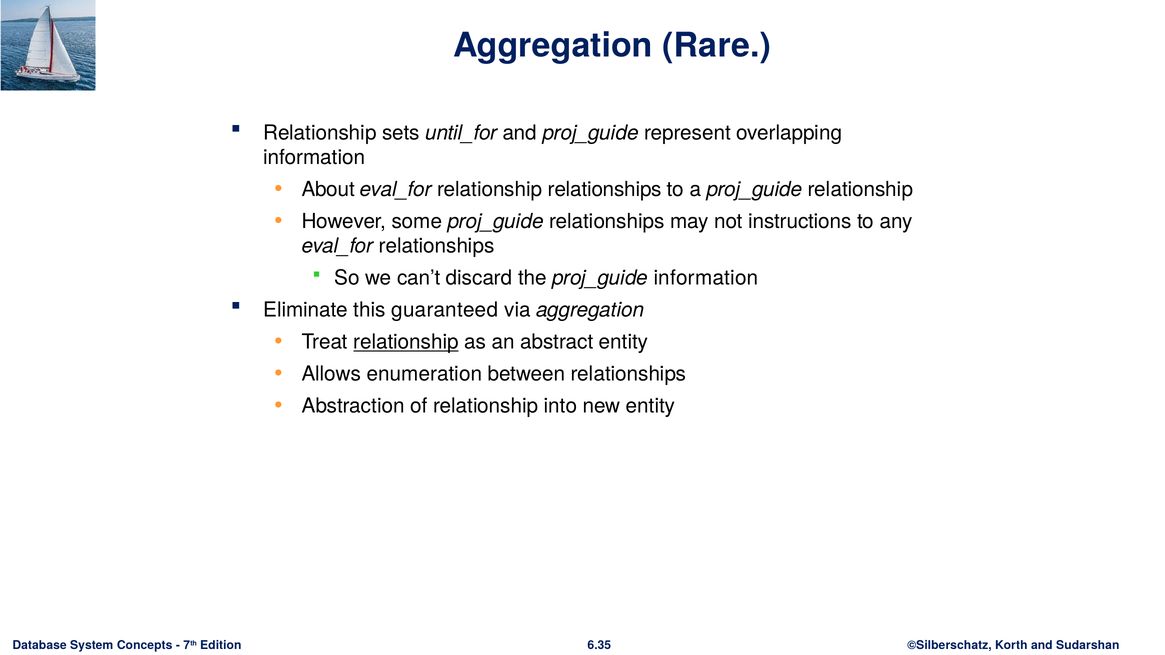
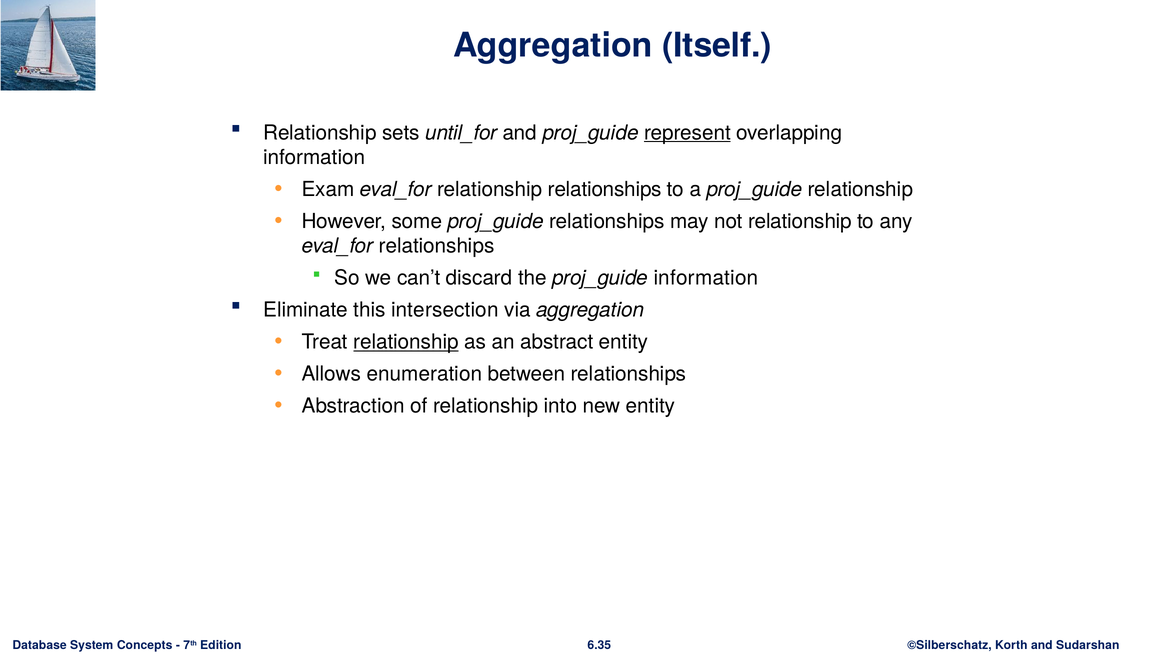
Rare: Rare -> Itself (717, 46)
represent underline: none -> present (687, 133)
About: About -> Exam (328, 190)
not instructions: instructions -> relationship (800, 221)
guaranteed: guaranteed -> intersection (445, 310)
